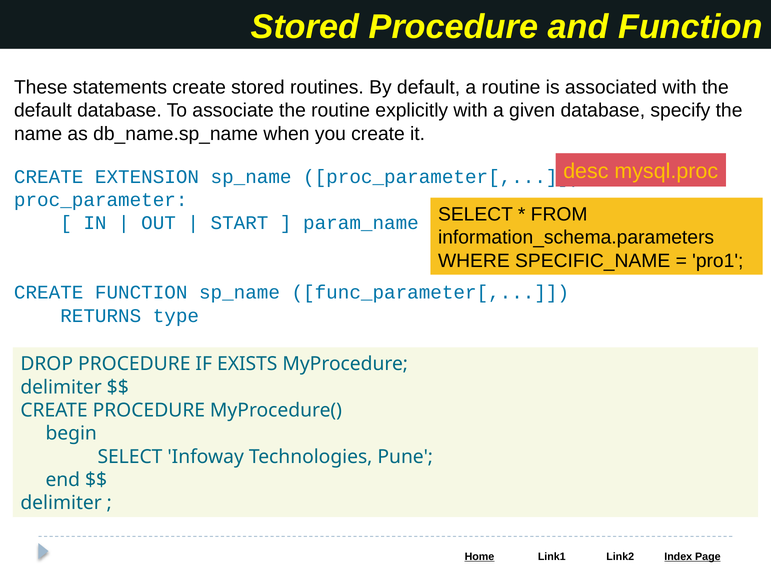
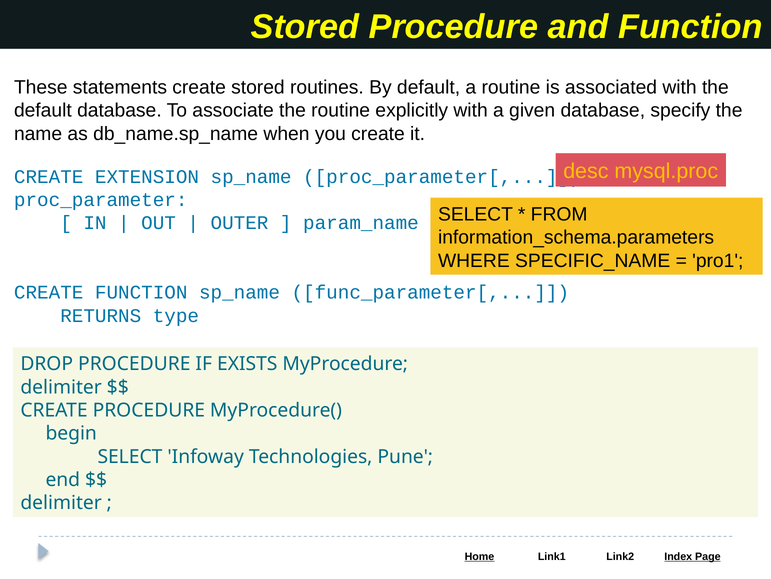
START: START -> OUTER (240, 223)
